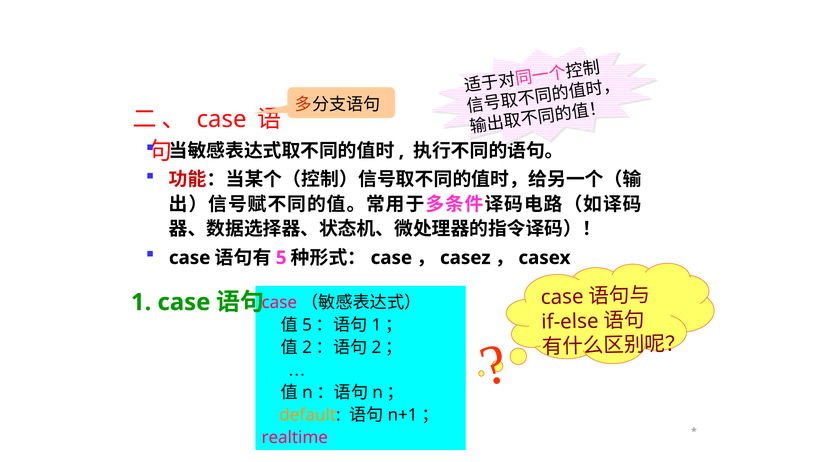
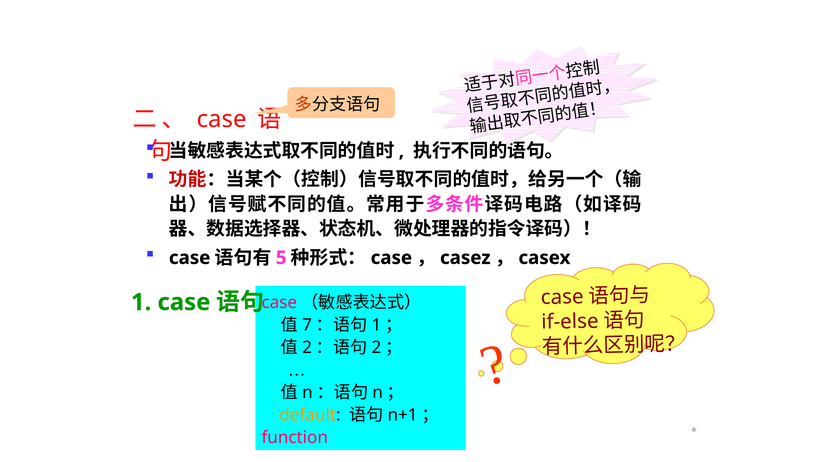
5: 5 -> 7 (307, 325)
realtime: realtime -> function (295, 438)
